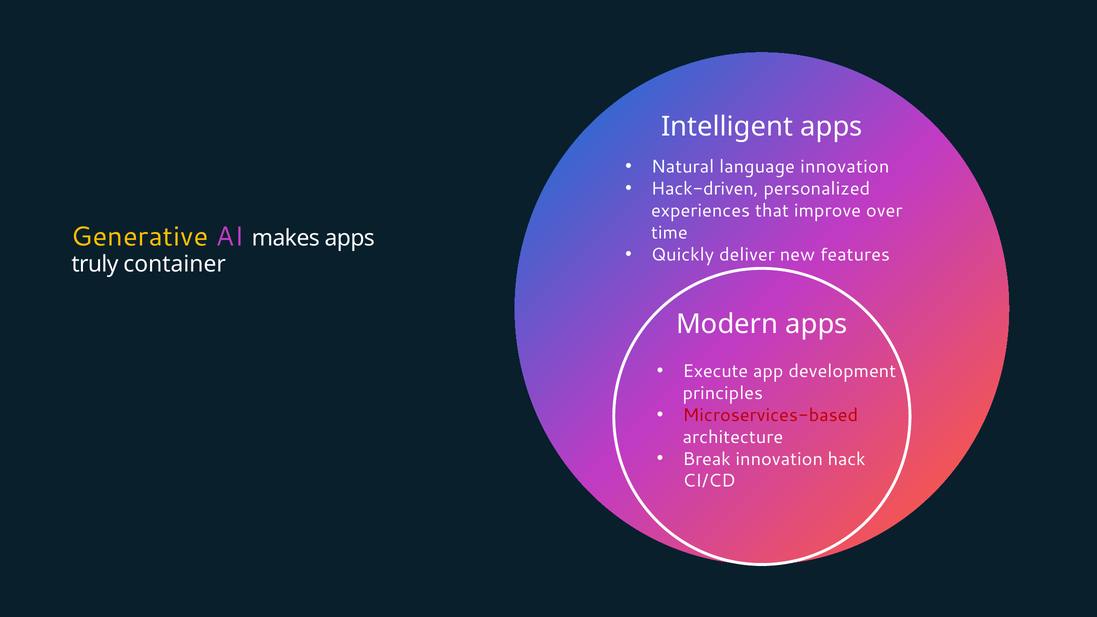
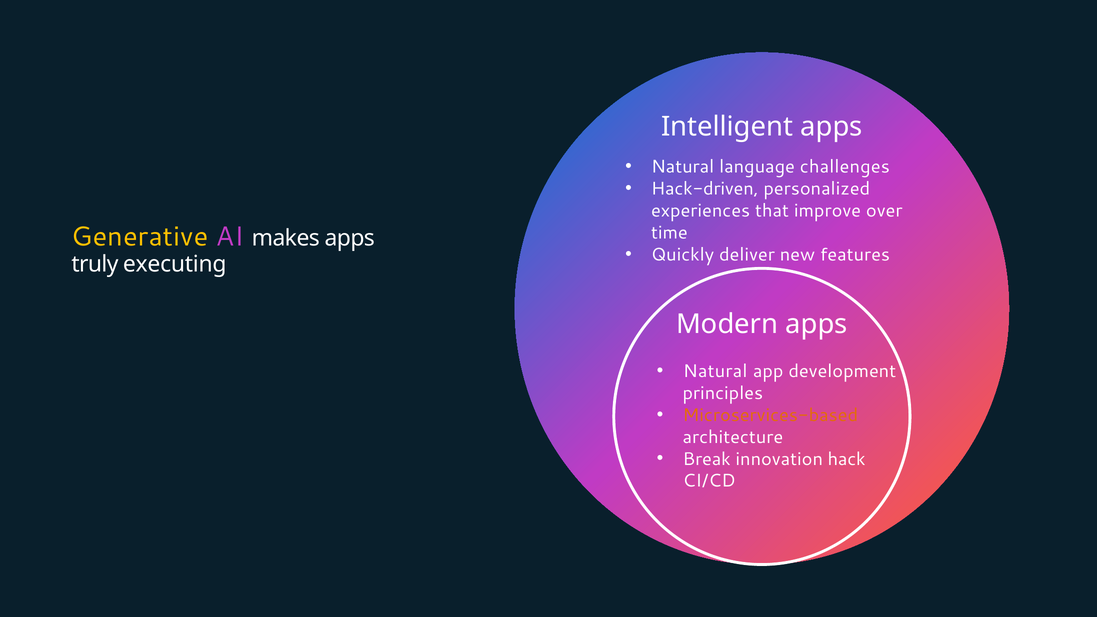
language innovation: innovation -> challenges (845, 167)
container: container -> executing (175, 264)
Execute: Execute -> Natural (715, 371)
Microservices-based colour: red -> orange (770, 415)
